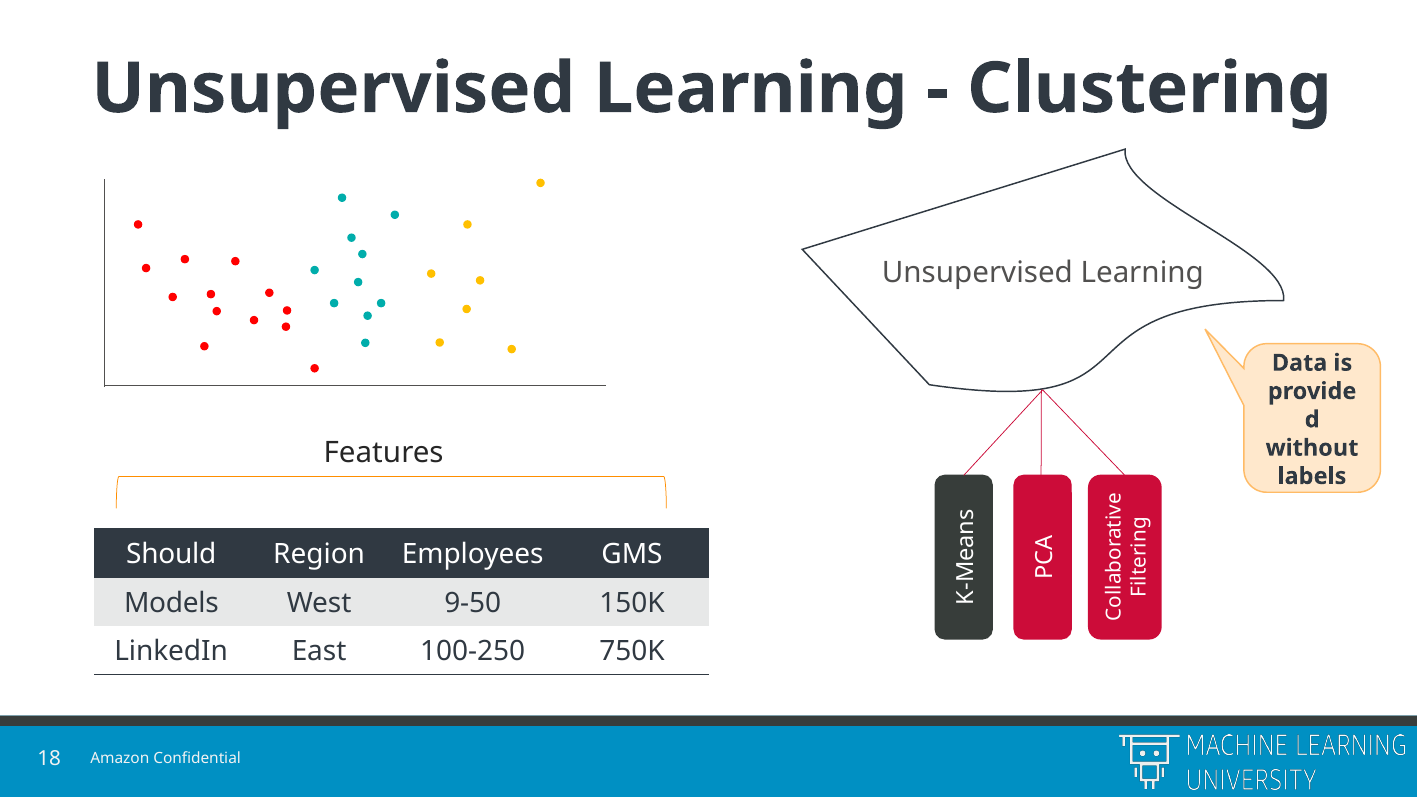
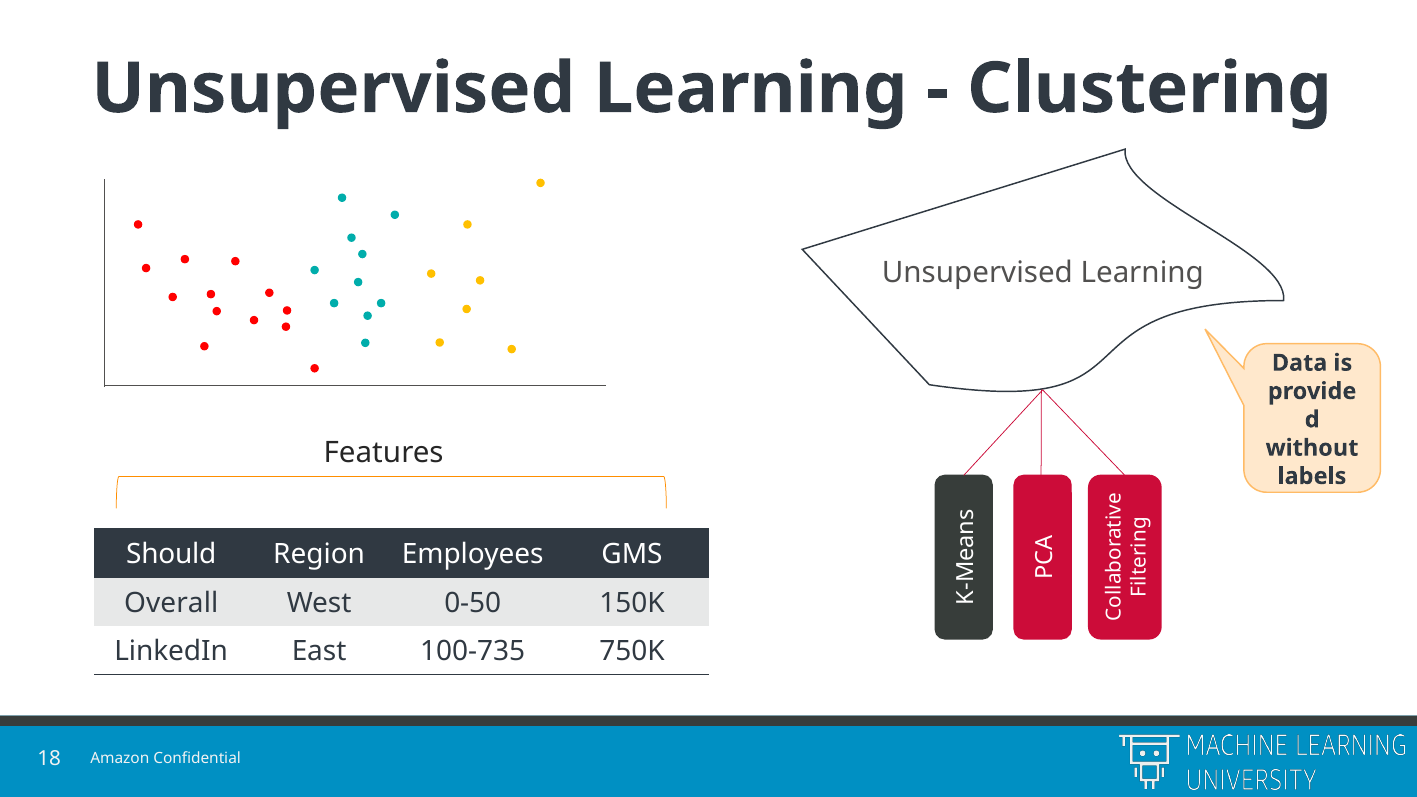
Models: Models -> Overall (171, 603)
9-50: 9-50 -> 0-50 (473, 603)
100-250: 100-250 -> 100-735 (473, 652)
